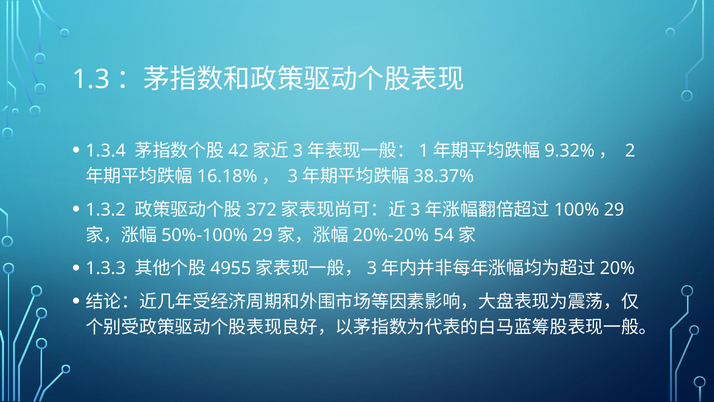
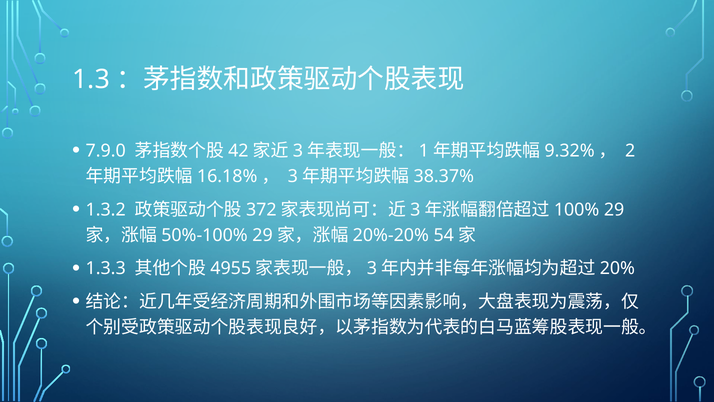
1.3.4: 1.3.4 -> 7.9.0 (106, 151)
